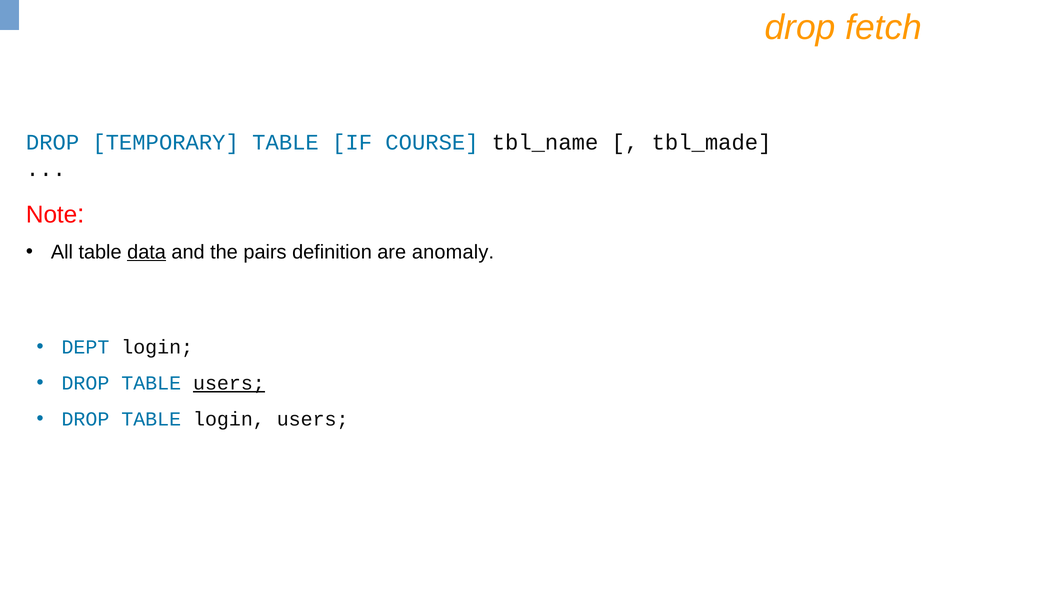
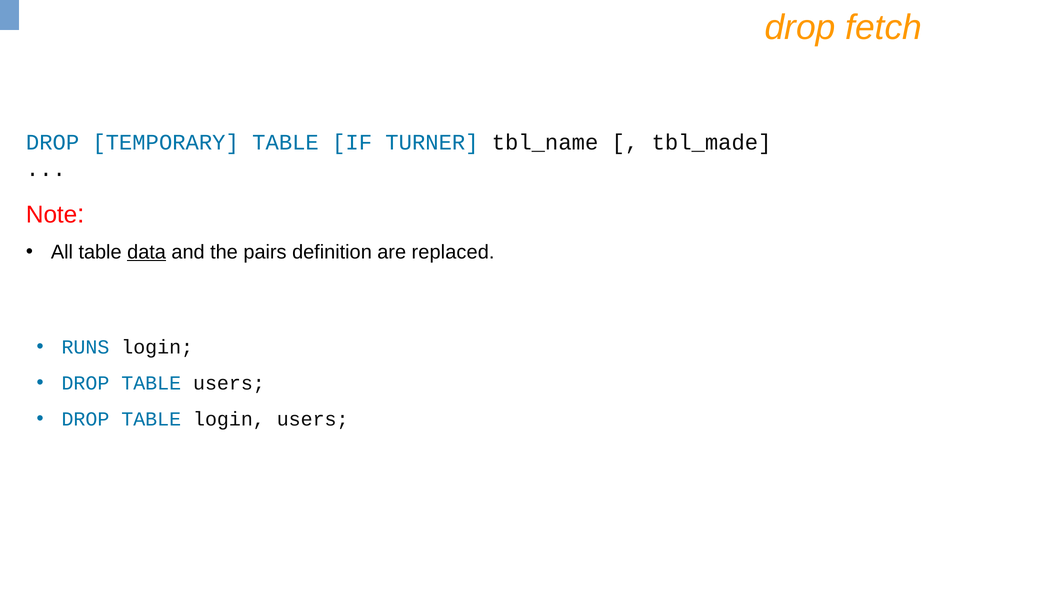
COURSE: COURSE -> TURNER (432, 142)
anomaly: anomaly -> replaced (453, 252)
DEPT: DEPT -> RUNS (85, 347)
users underline: present -> none (229, 383)
